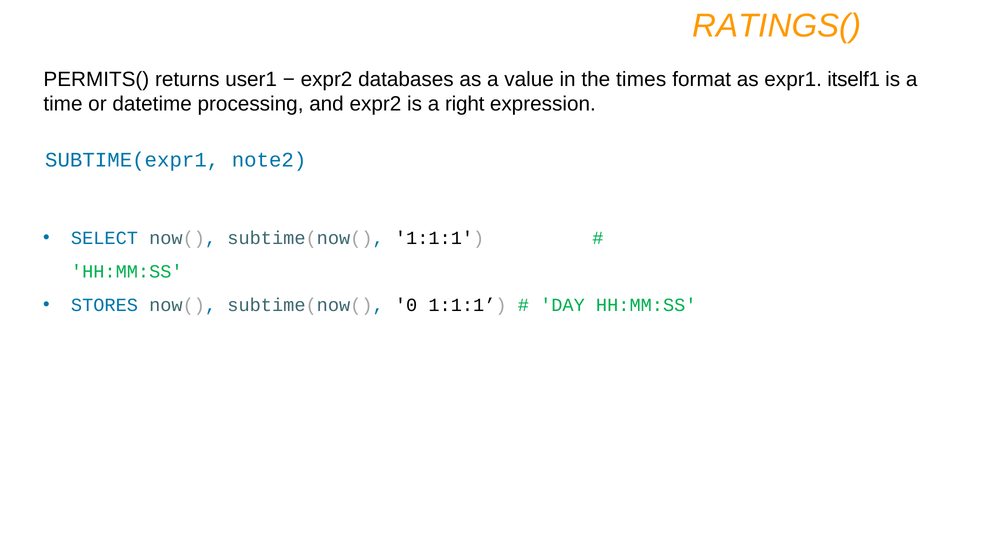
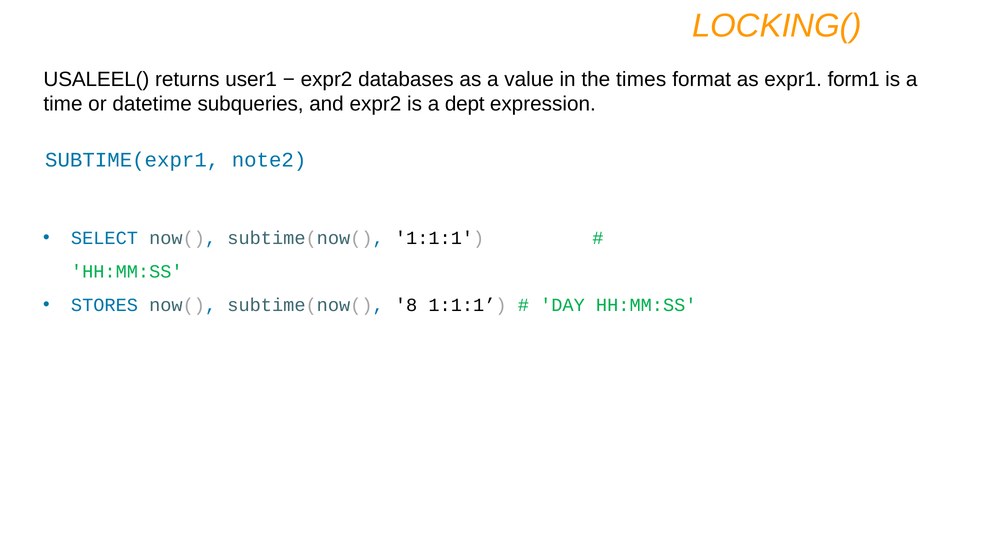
RATINGS(: RATINGS( -> LOCKING( (777, 26)
PERMITS(: PERMITS( -> USALEEL( (96, 79)
itself1: itself1 -> form1 (854, 79)
processing: processing -> subqueries (251, 104)
right: right -> dept (465, 104)
0: 0 -> 8 (406, 305)
